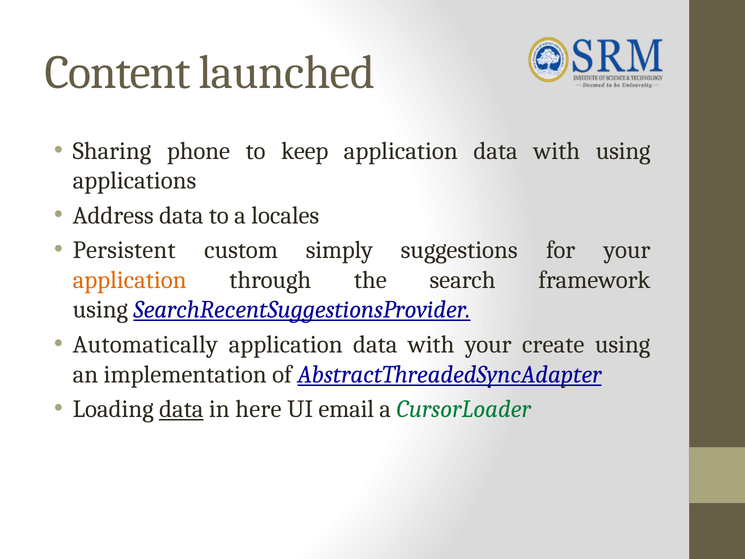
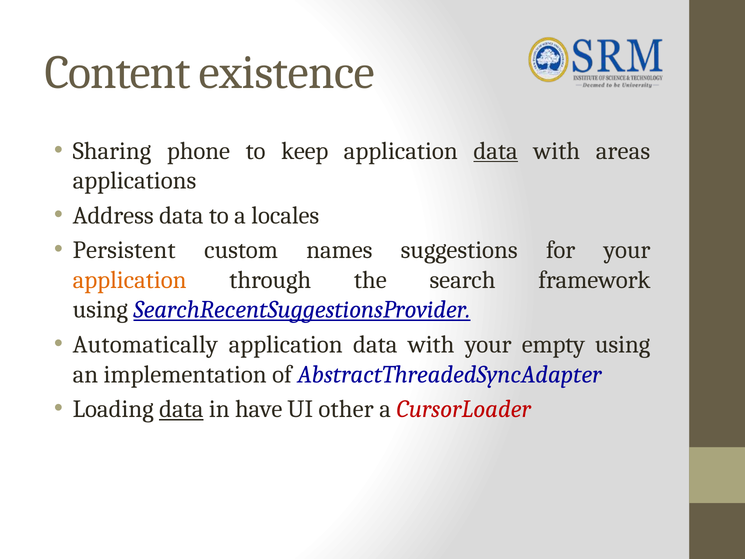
launched: launched -> existence (287, 72)
data underline: none -> present (496, 151)
with using: using -> areas (623, 151)
simply: simply -> names (339, 250)
create: create -> empty (553, 344)
AbstractThreadedSyncAdapter underline: present -> none (449, 374)
here: here -> have (259, 409)
email: email -> other (346, 409)
CursorLoader colour: green -> red (464, 409)
